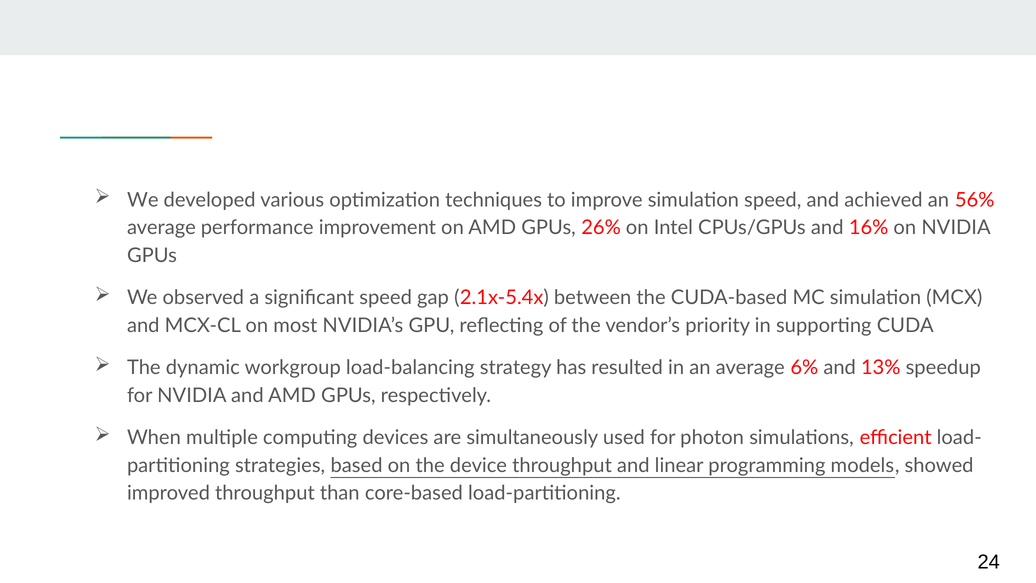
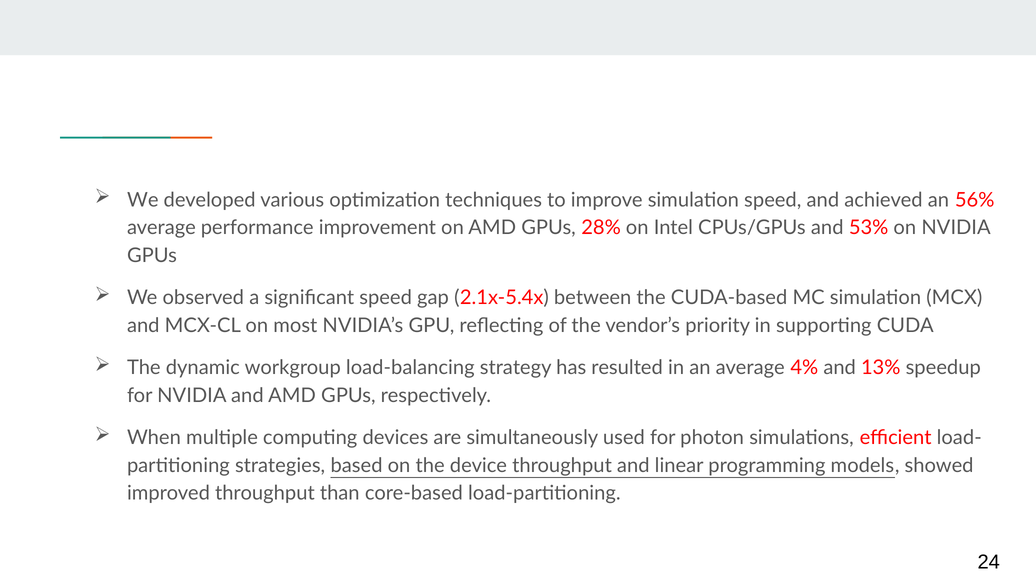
26%: 26% -> 28% (601, 228)
16%: 16% -> 53% (869, 228)
6%: 6% -> 4% (804, 368)
